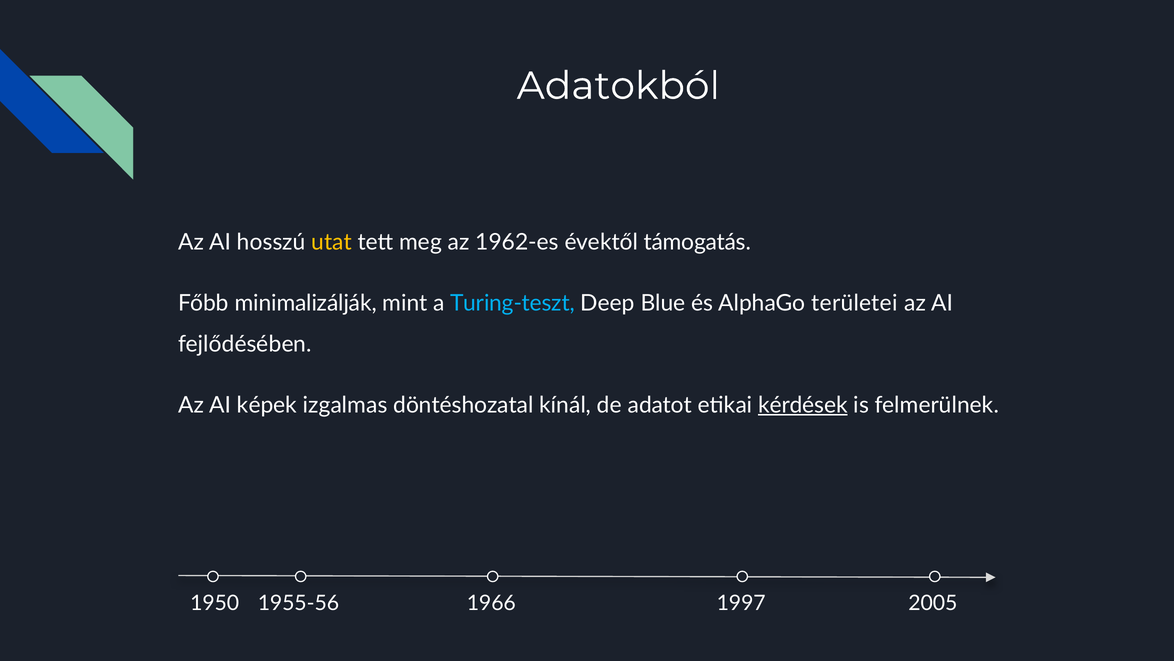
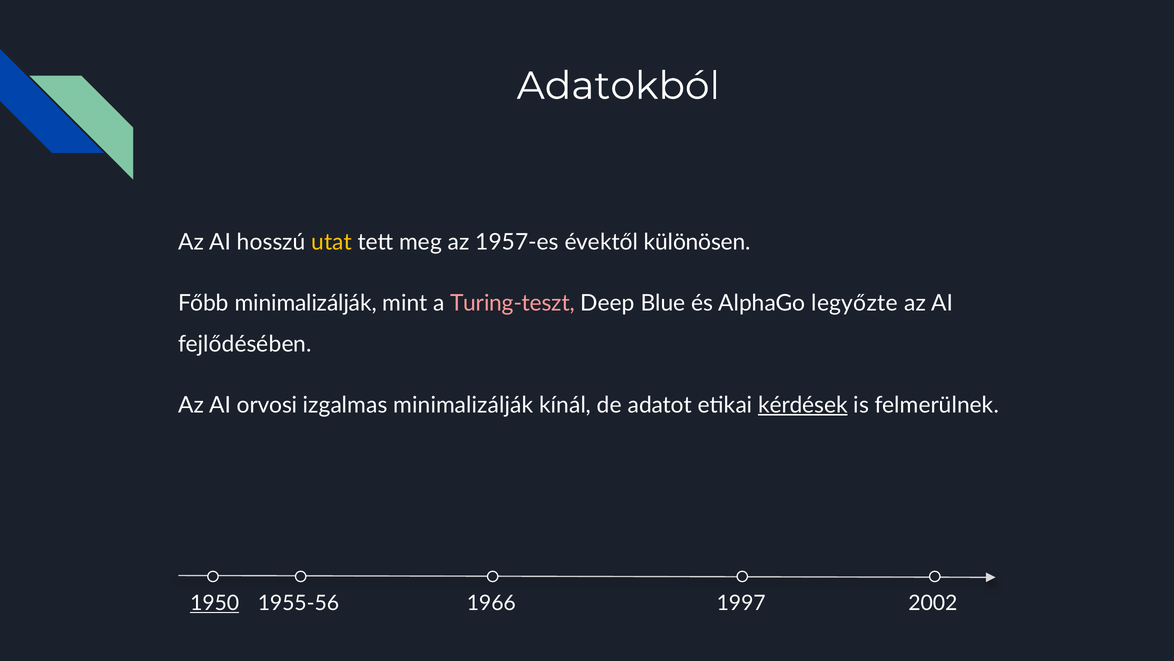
1962-es: 1962-es -> 1957-es (517, 242)
támogatás: támogatás -> különösen (697, 242)
Turing-teszt colour: light blue -> pink (512, 303)
területei: területei -> legyőzte (855, 303)
képek: képek -> orvosi (267, 405)
izgalmas döntéshozatal: döntéshozatal -> minimalizálják (463, 405)
1950 underline: none -> present (215, 603)
2005: 2005 -> 2002 (933, 603)
